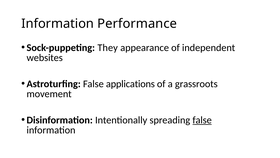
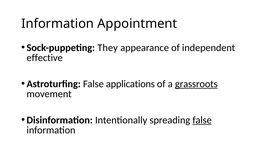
Performance: Performance -> Appointment (137, 24)
websites: websites -> effective (45, 57)
grassroots underline: none -> present (196, 84)
